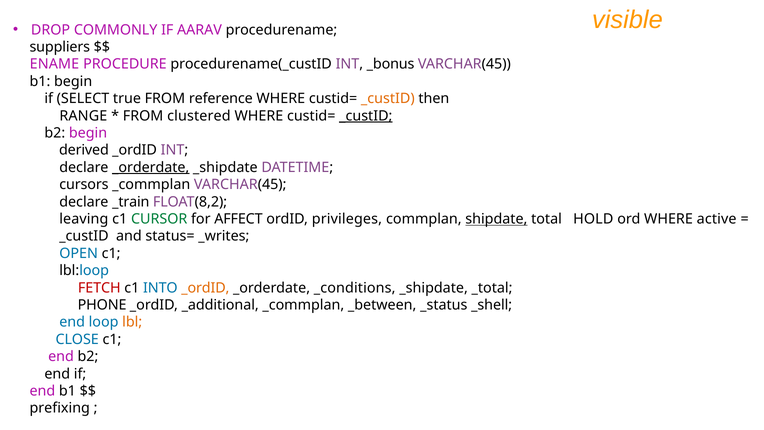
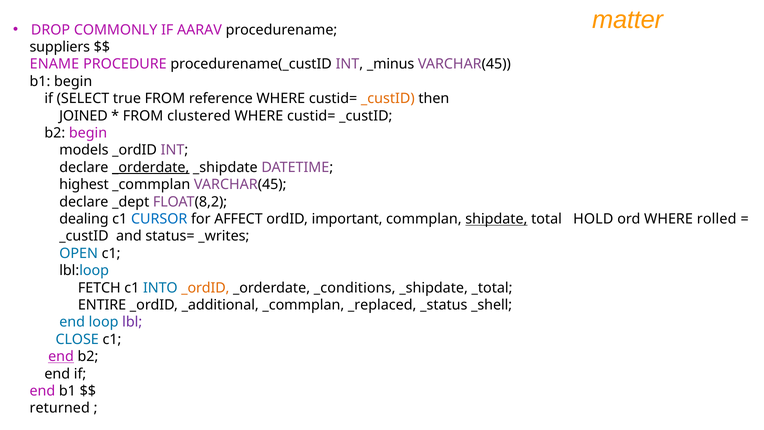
visible: visible -> matter (628, 20)
_bonus: _bonus -> _minus (391, 64)
RANGE: RANGE -> JOINED (83, 116)
_custID underline: present -> none (366, 116)
derived: derived -> models (84, 150)
cursors: cursors -> highest (84, 185)
_train: _train -> _dept (131, 202)
leaving: leaving -> dealing (84, 219)
CURSOR colour: green -> blue (159, 219)
privileges: privileges -> important (347, 219)
active: active -> rolled (717, 219)
FETCH colour: red -> black (99, 288)
PHONE: PHONE -> ENTIRE (102, 305)
_between: _between -> _replaced (382, 305)
lbl colour: orange -> purple (132, 322)
end underline: none -> present (61, 356)
prefixing: prefixing -> returned (60, 408)
